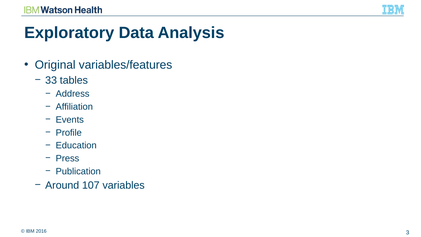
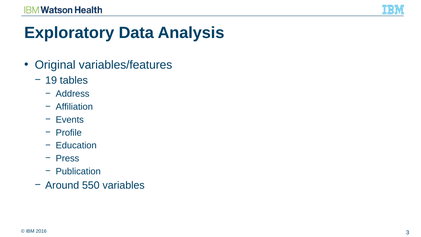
33: 33 -> 19 (51, 80)
107: 107 -> 550 (91, 185)
